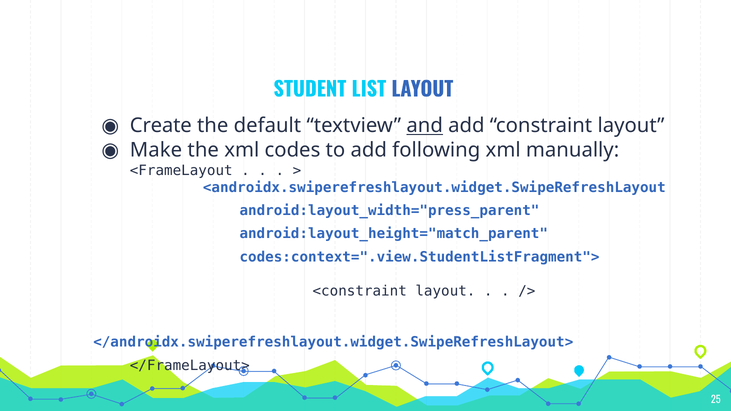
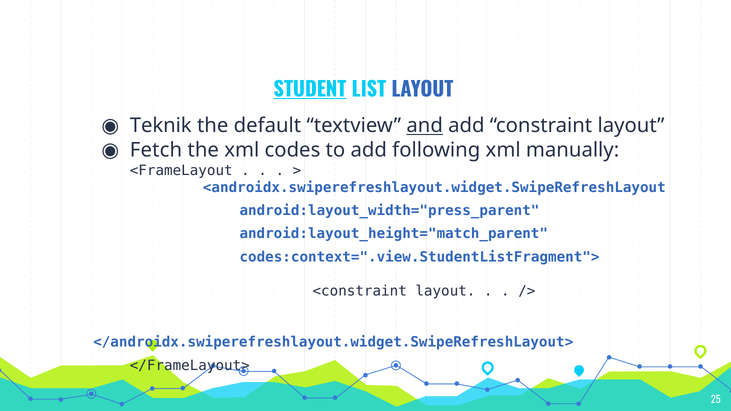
STUDENT underline: none -> present (310, 90)
Create: Create -> Teknik (161, 126)
Make: Make -> Fetch (156, 150)
